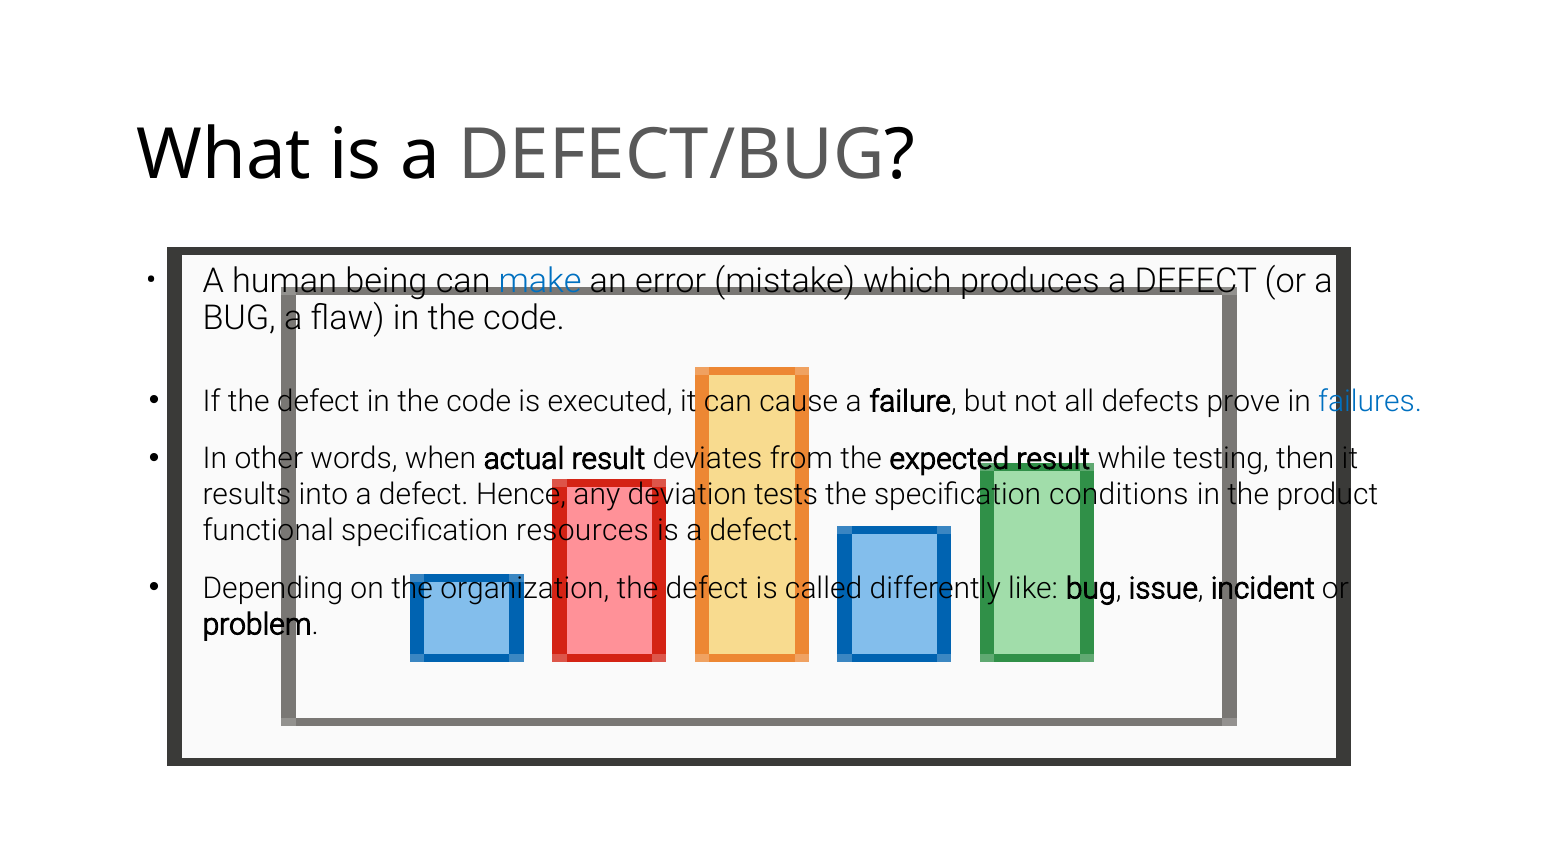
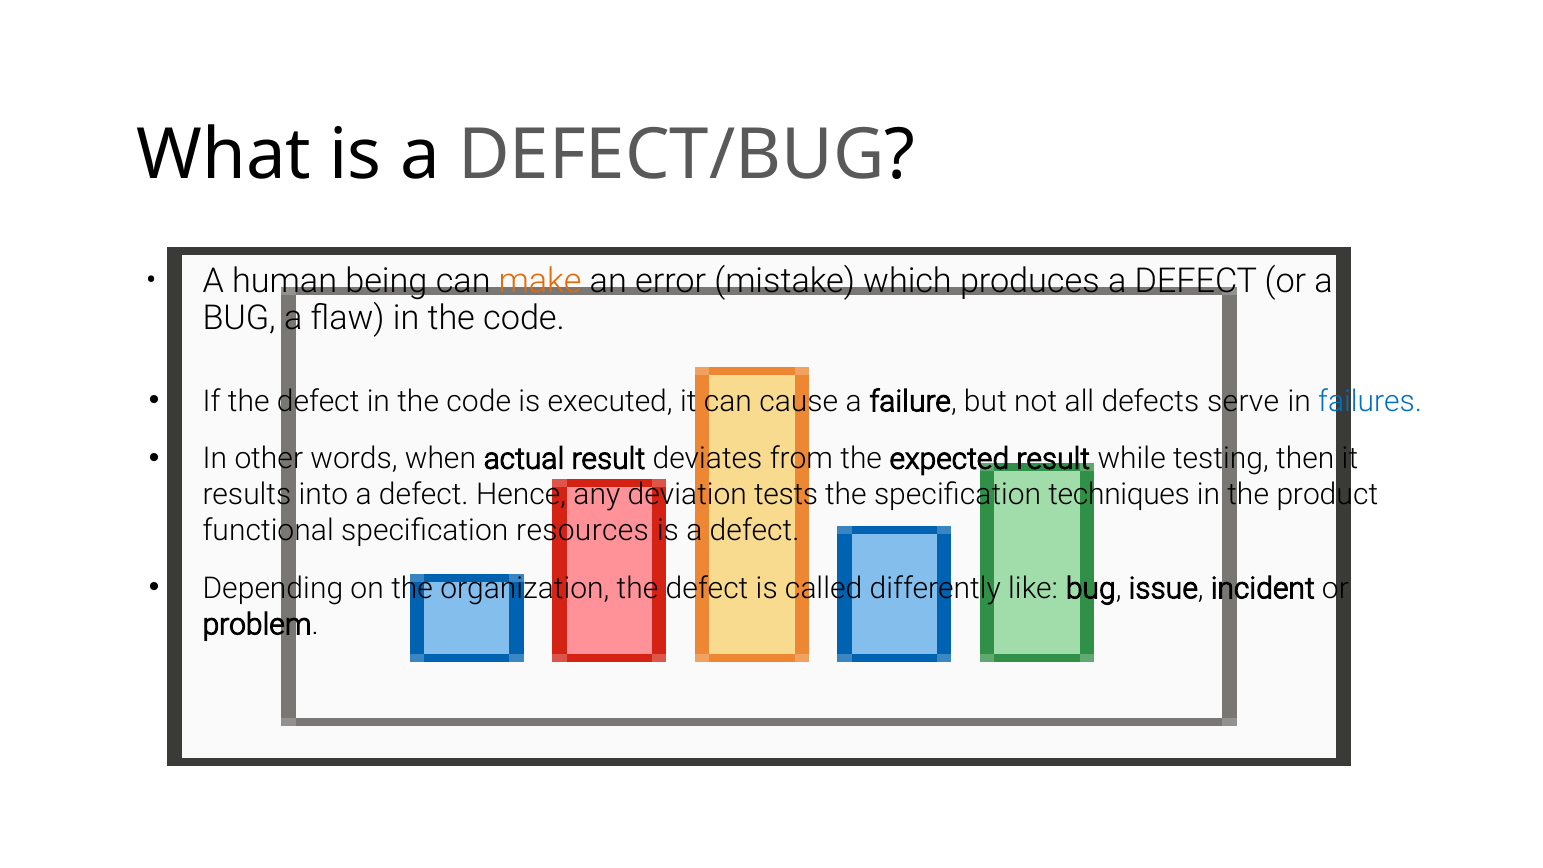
make colour: blue -> orange (540, 282)
prove: prove -> serve (1243, 401)
conditions: conditions -> techniques (1119, 495)
